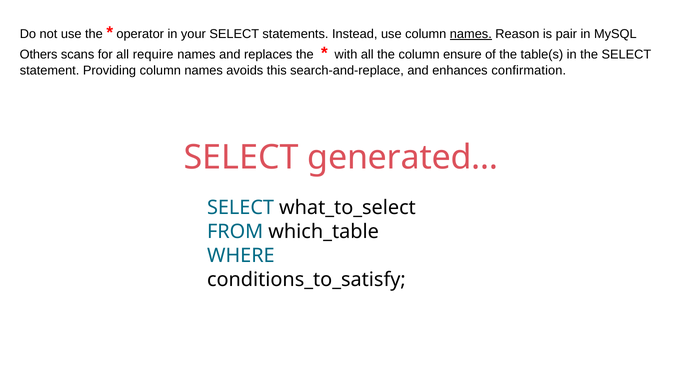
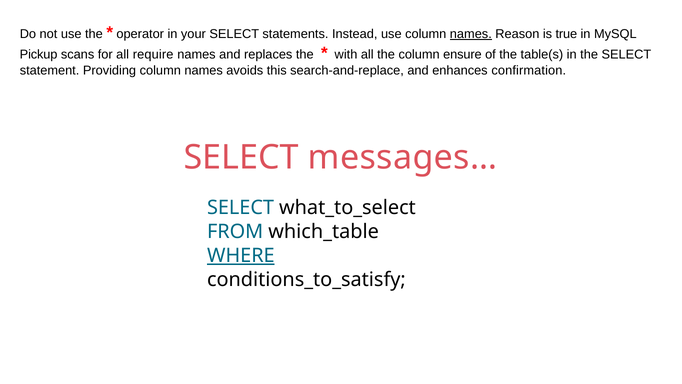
pair: pair -> true (566, 34)
Others: Others -> Pickup (39, 54)
generated…: generated… -> messages… (403, 157)
WHERE underline: none -> present (241, 255)
